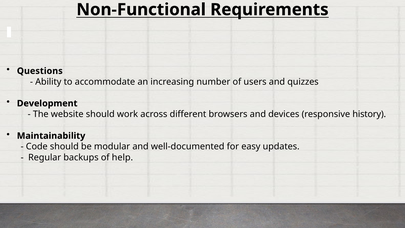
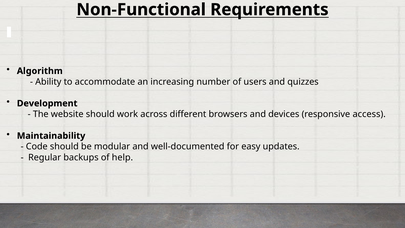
Questions: Questions -> Algorithm (40, 71)
history: history -> access (369, 114)
